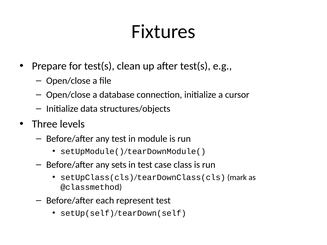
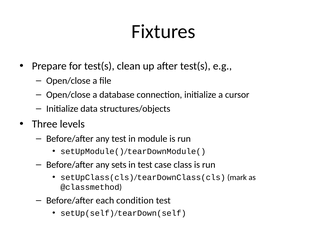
represent: represent -> condition (135, 201)
